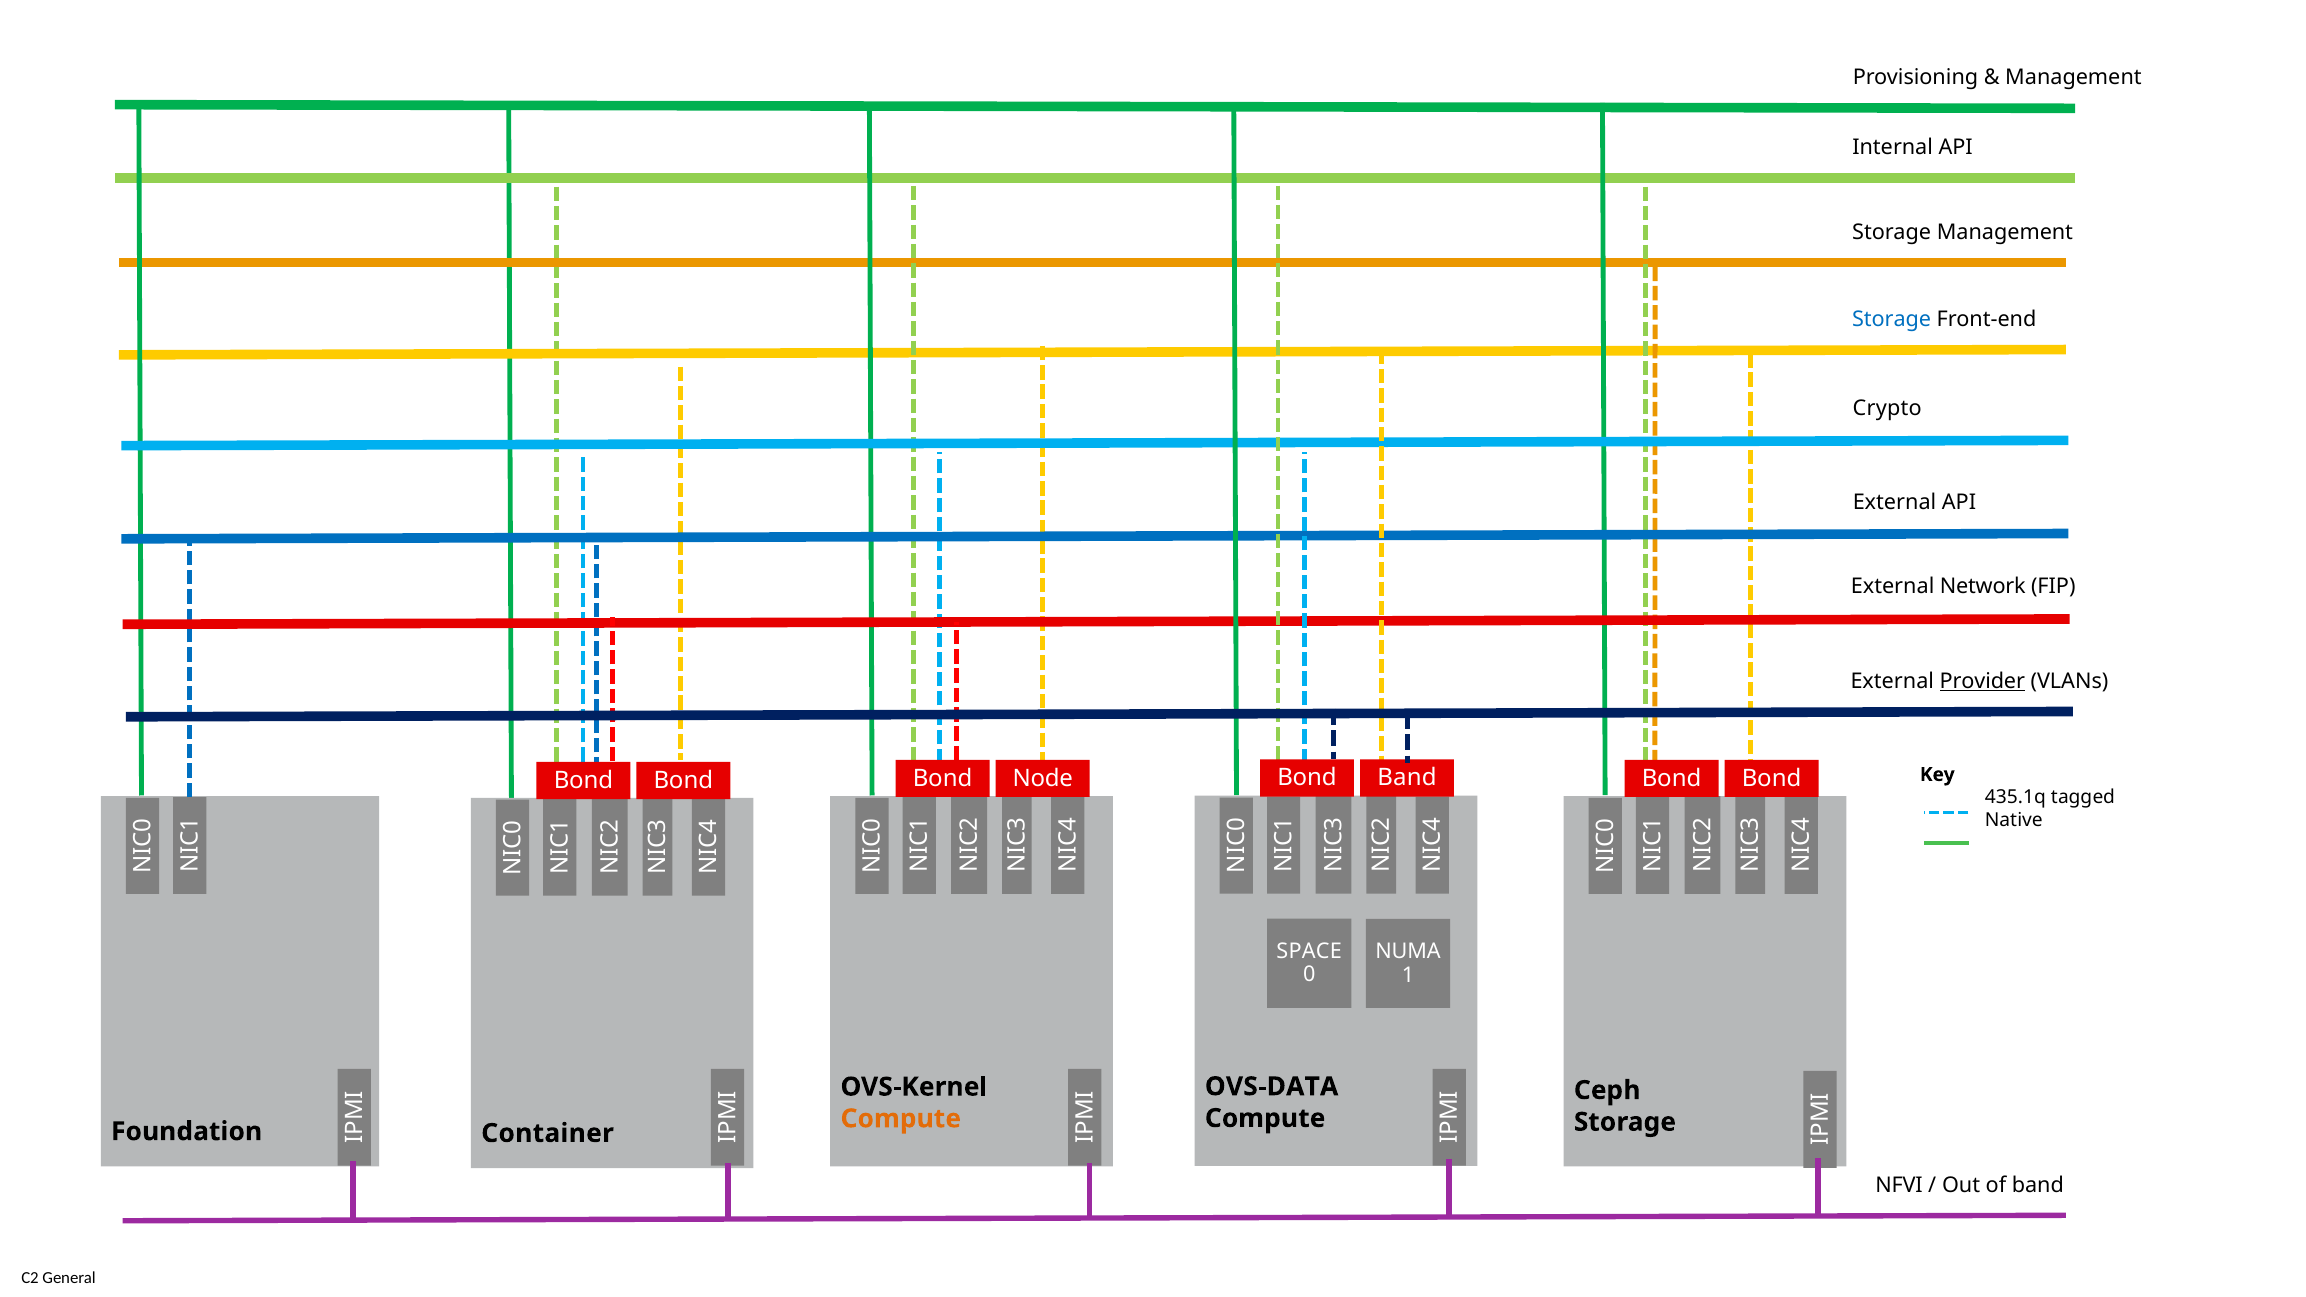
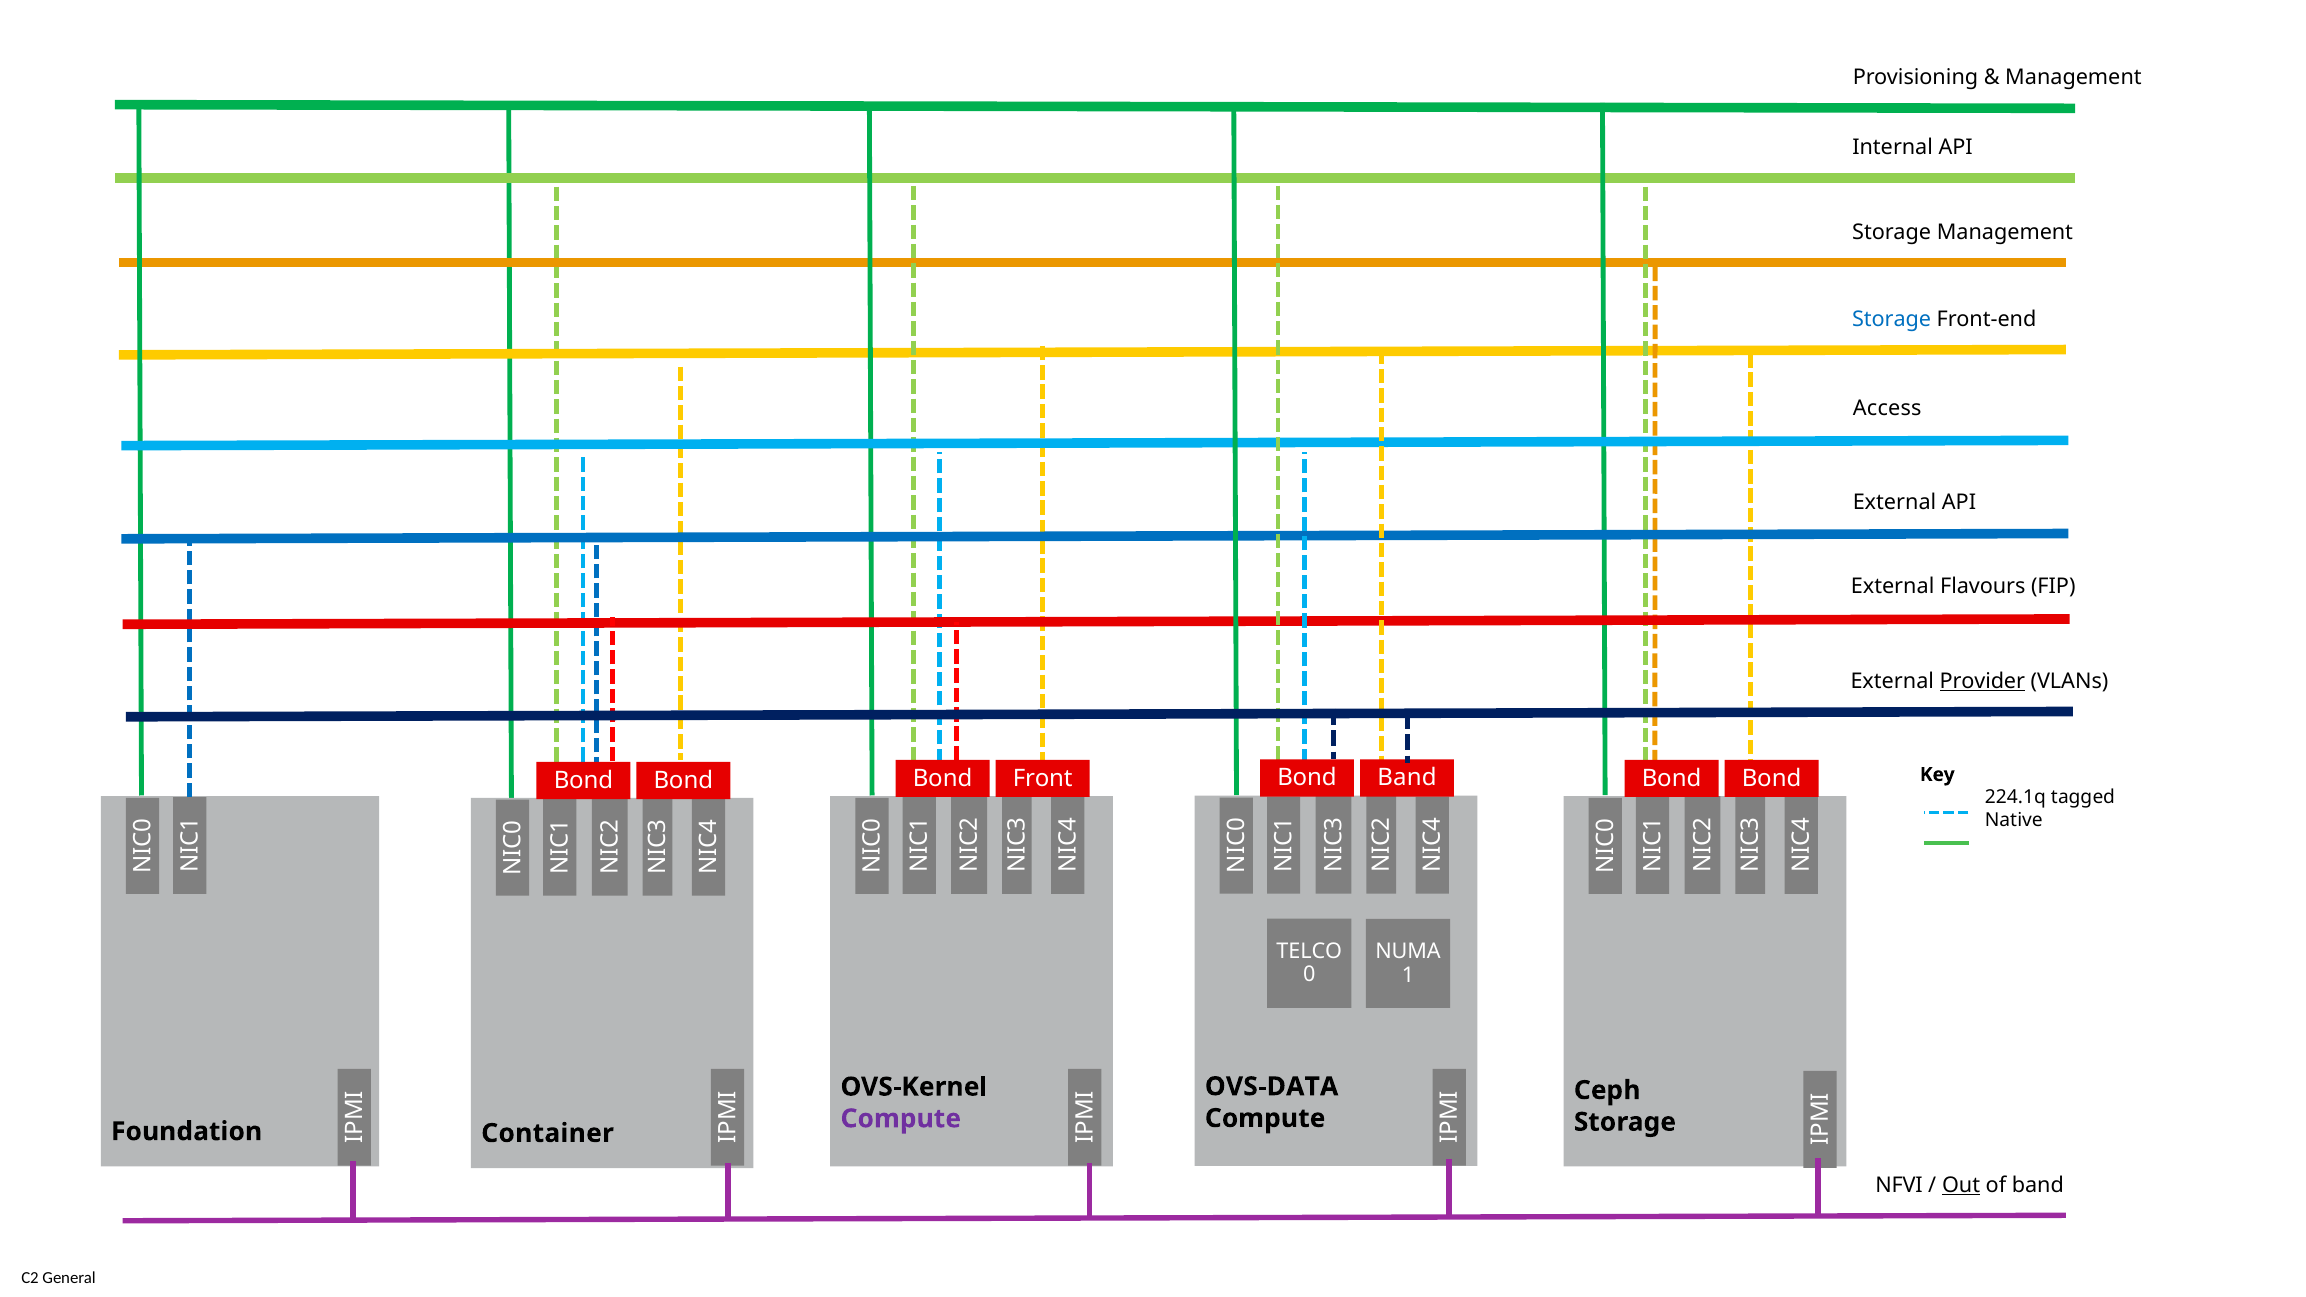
Crypto: Crypto -> Access (1887, 409)
Network: Network -> Flavours (1983, 586)
Node: Node -> Front (1043, 778)
435.1q: 435.1q -> 224.1q (2015, 798)
SPACE: SPACE -> TELCO (1309, 951)
Compute colour: orange -> purple (901, 1119)
Out underline: none -> present (1961, 1185)
